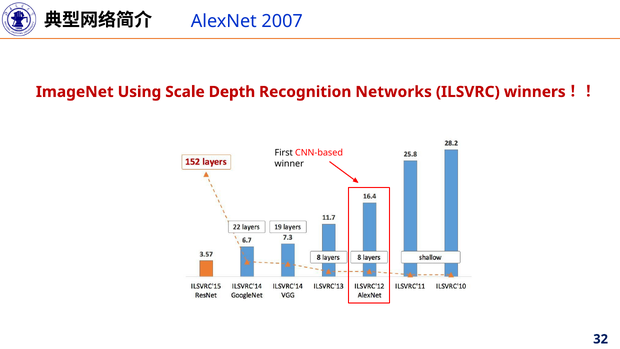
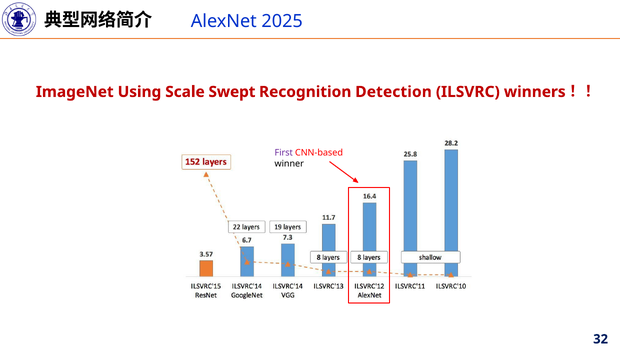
2007: 2007 -> 2025 (282, 21)
Depth: Depth -> Swept (232, 92)
Networks: Networks -> Detection (394, 92)
First colour: black -> purple (284, 153)
